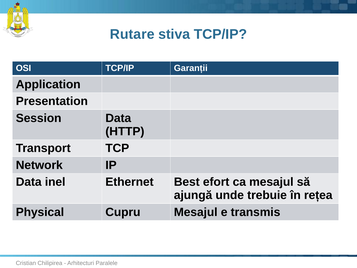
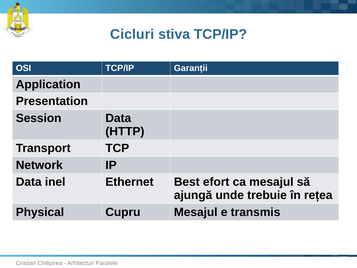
Rutare: Rutare -> Cicluri (132, 34)
